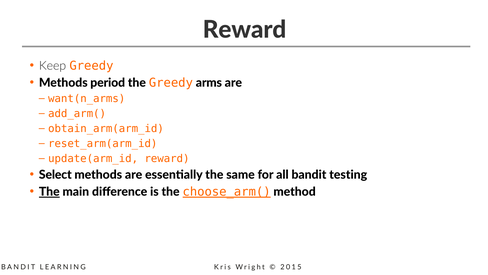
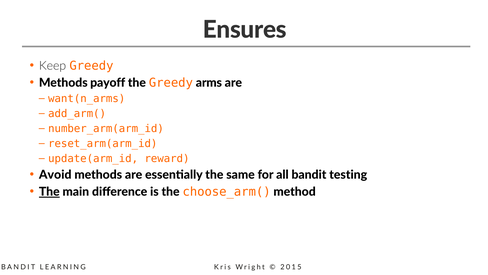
Reward: Reward -> Ensures (245, 30)
period: period -> payoff (108, 83)
obtain_arm(arm_id: obtain_arm(arm_id -> number_arm(arm_id (106, 128)
Select: Select -> Avoid (55, 175)
choose_arm( underline: present -> none (227, 192)
